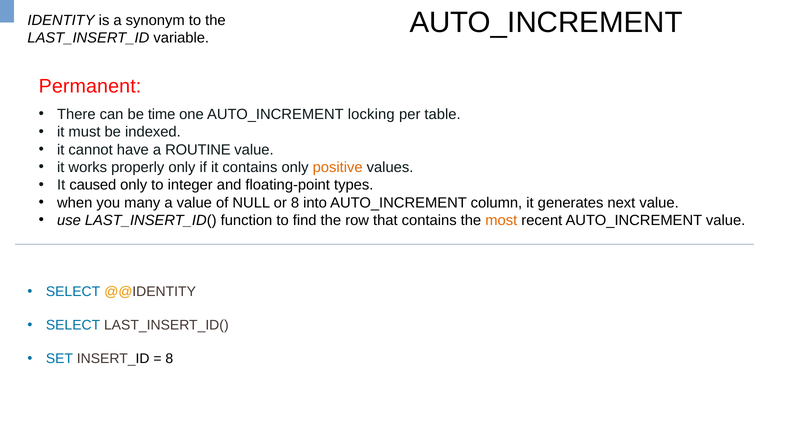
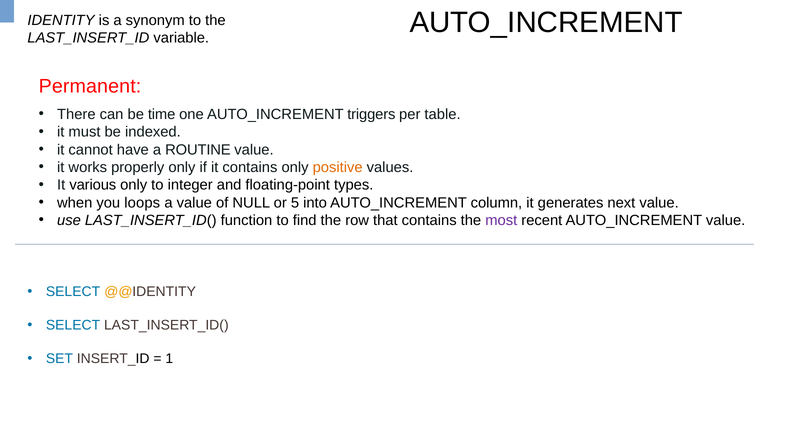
locking: locking -> triggers (371, 114)
caused: caused -> various (93, 185)
many: many -> loops (142, 203)
or 8: 8 -> 5 (295, 203)
most colour: orange -> purple (501, 221)
8: 8 -> 1 (169, 359)
